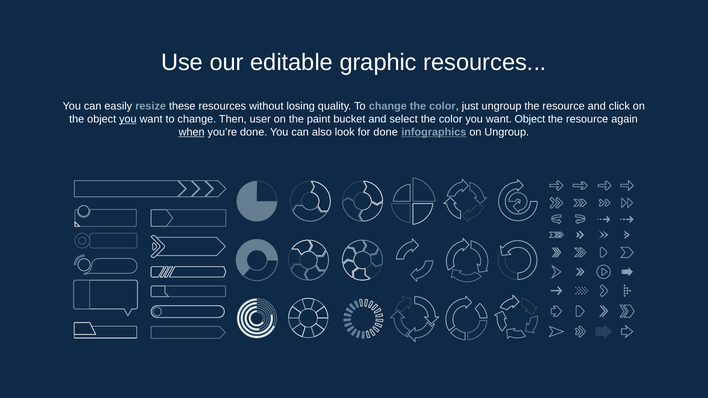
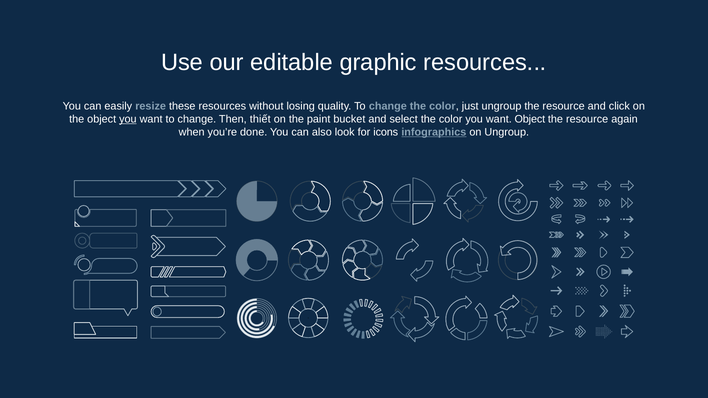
user: user -> thiết (260, 119)
when underline: present -> none (192, 132)
for done: done -> icons (386, 132)
